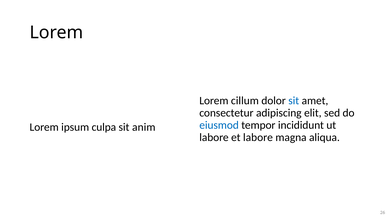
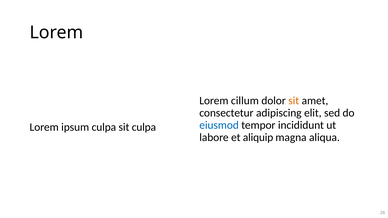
sit colour: blue -> orange (294, 101)
sit anim: anim -> culpa (144, 127)
et labore: labore -> aliquip (258, 137)
